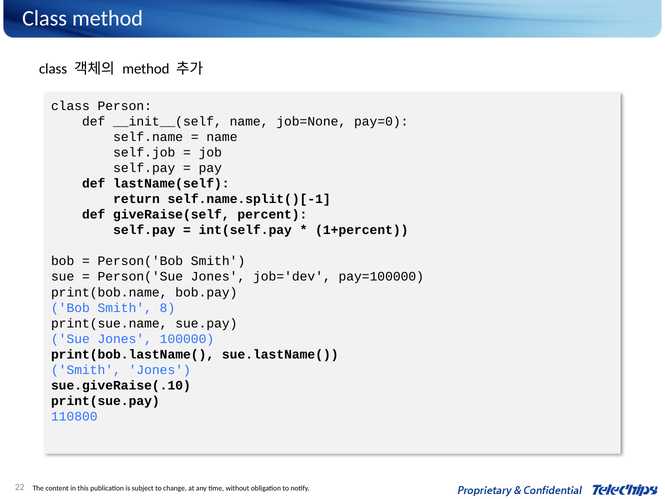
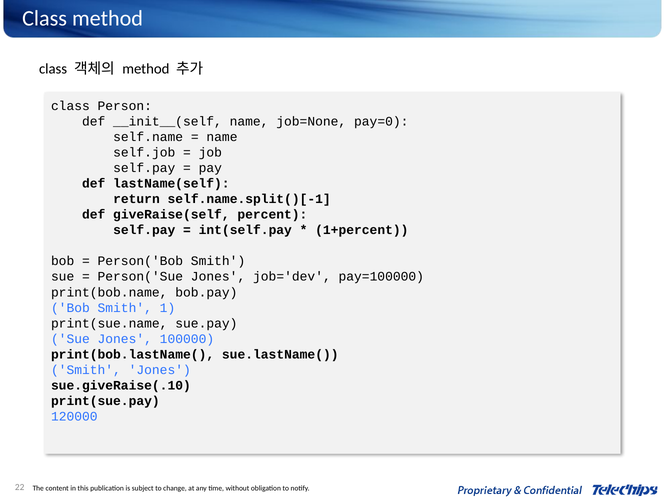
8: 8 -> 1 (168, 308)
110800: 110800 -> 120000 (74, 416)
